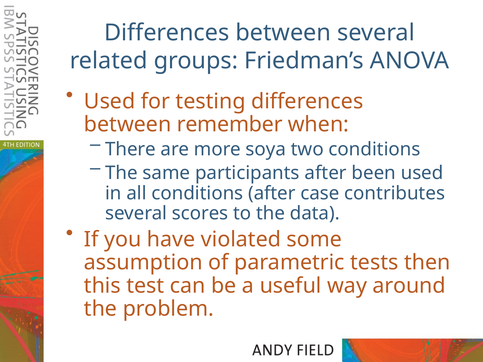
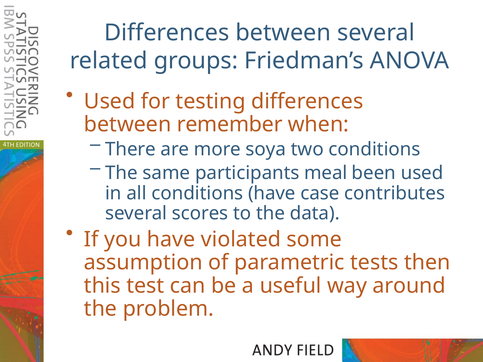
participants after: after -> meal (326, 173)
conditions after: after -> have (272, 193)
